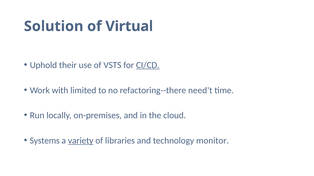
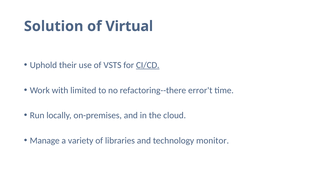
need't: need't -> error't (200, 91)
Systems: Systems -> Manage (45, 141)
variety underline: present -> none (81, 141)
